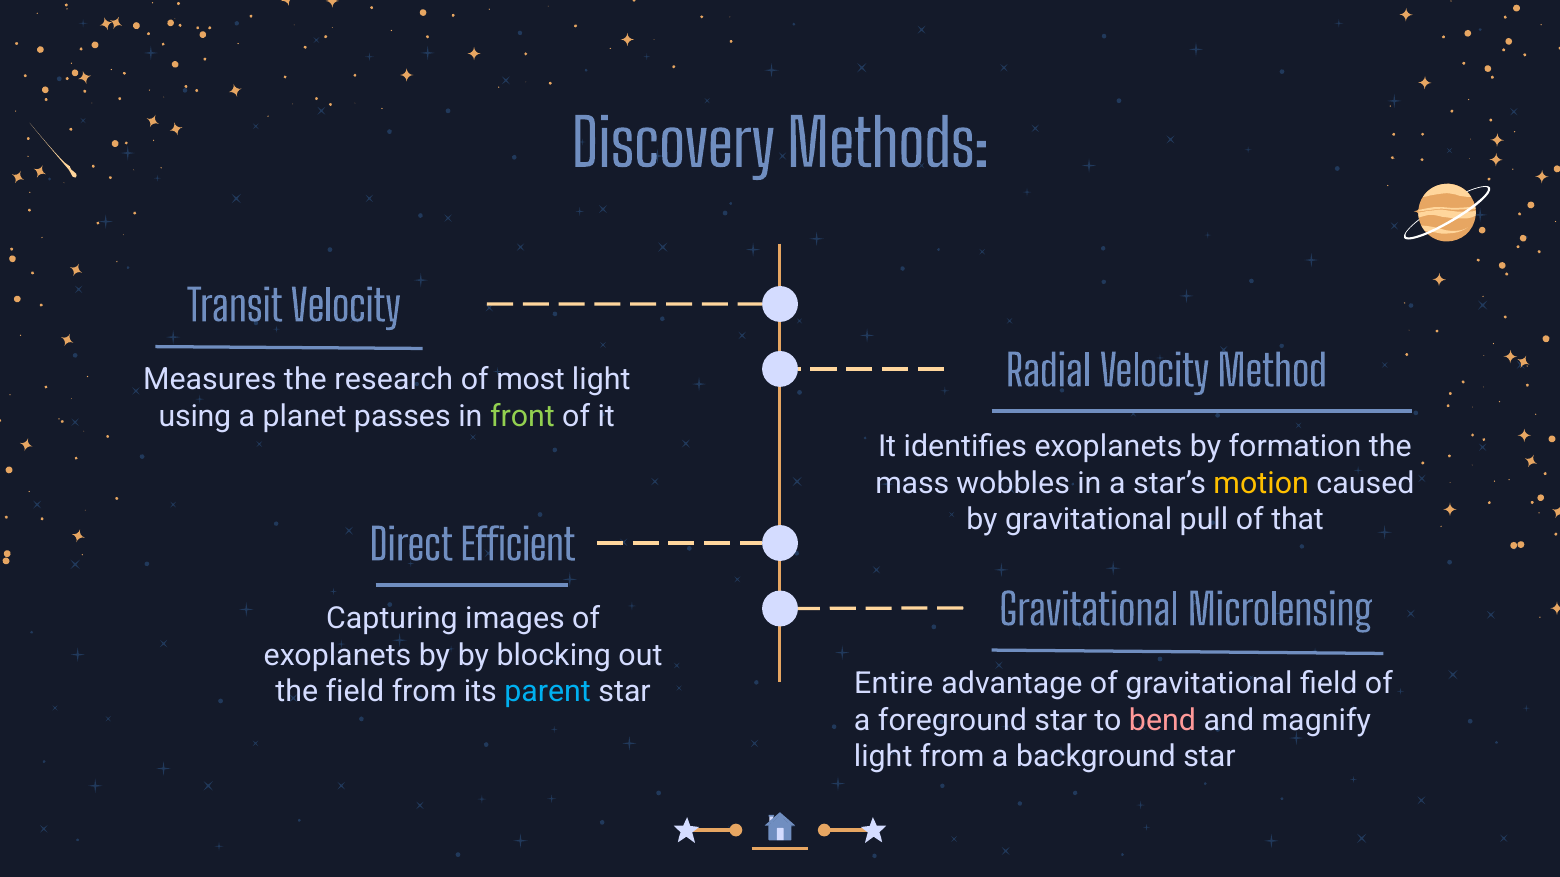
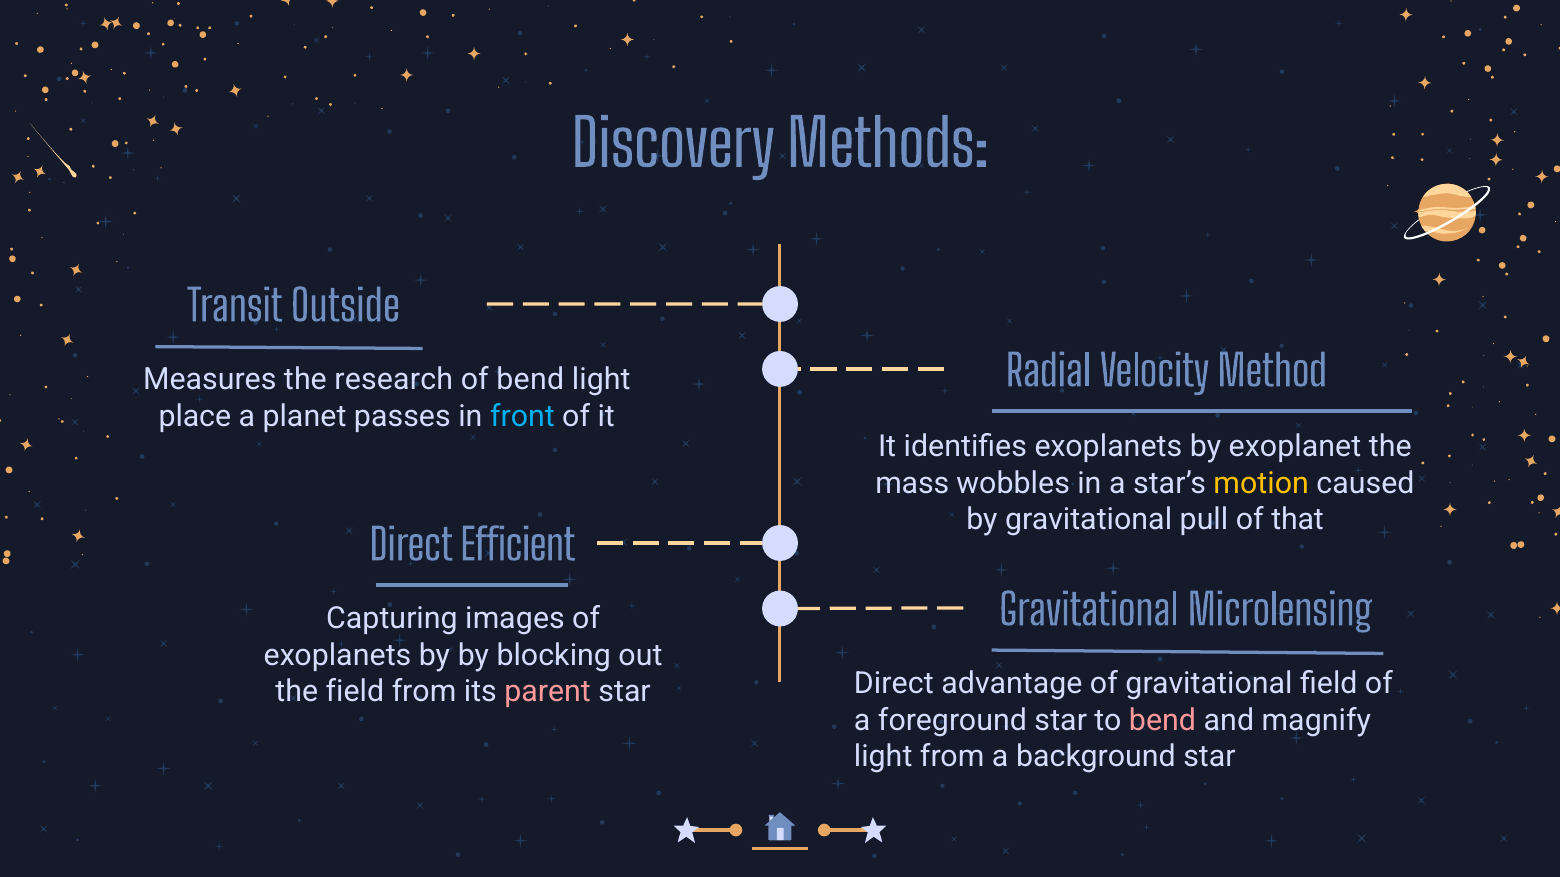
Transit Velocity: Velocity -> Outside (345, 307)
of most: most -> bend (530, 380)
using: using -> place (195, 417)
front colour: light green -> light blue (522, 417)
formation: formation -> exoplanet (1295, 447)
Entire: Entire -> Direct (894, 684)
parent colour: light blue -> pink (548, 692)
